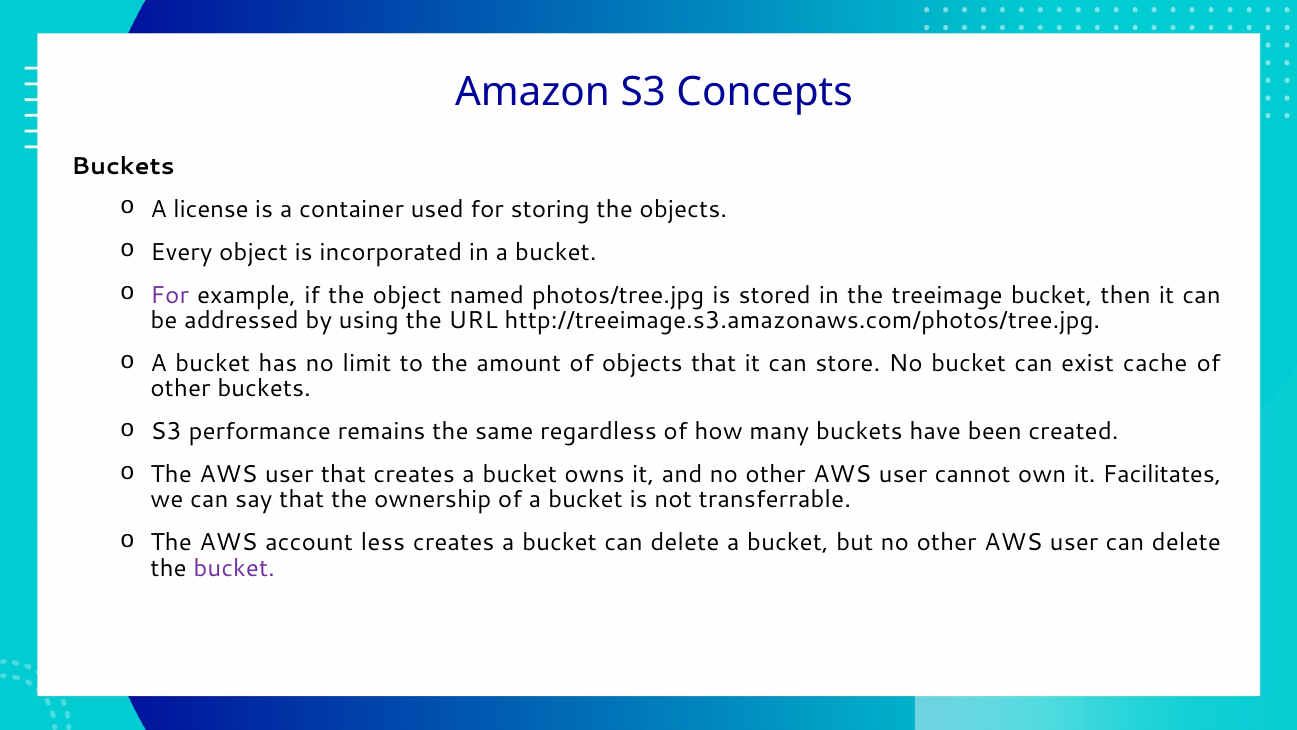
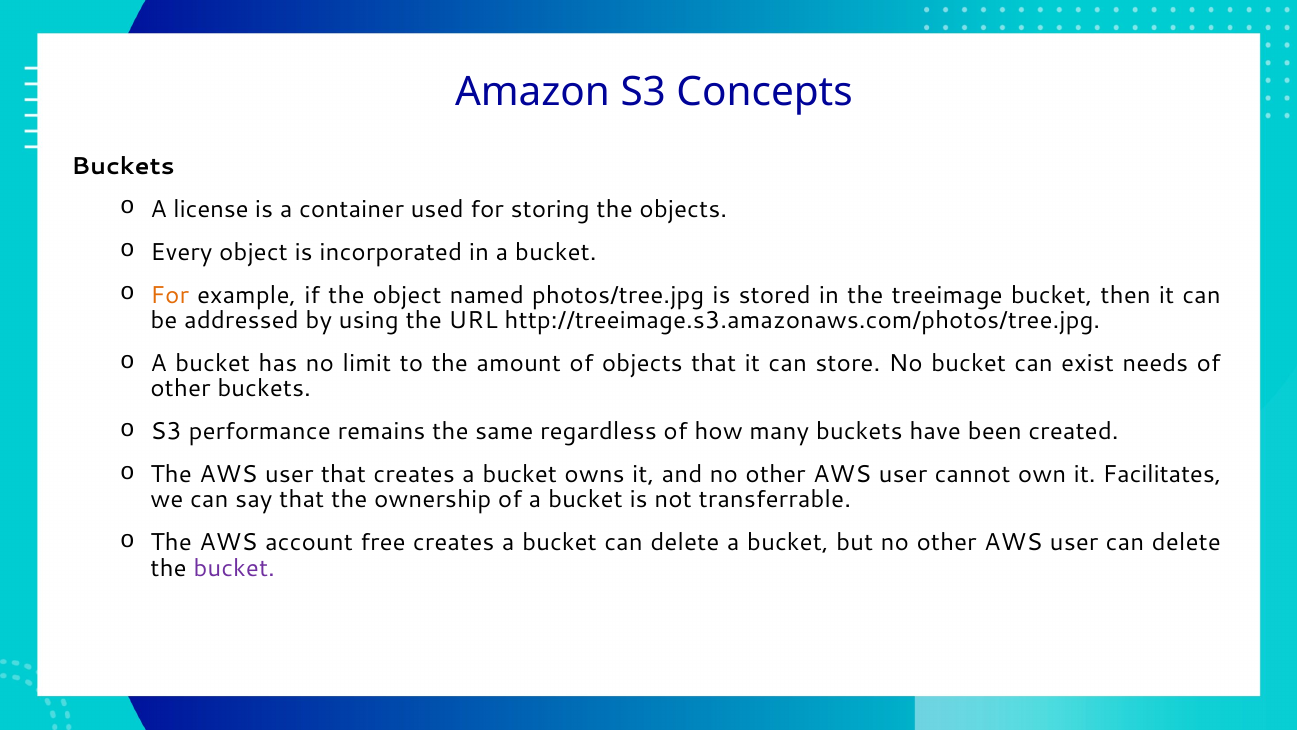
For colour: purple -> orange (170, 295)
cache: cache -> needs (1155, 363)
less: less -> free (383, 542)
